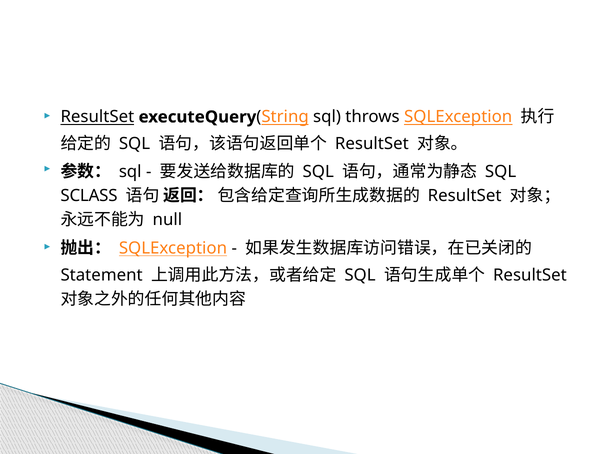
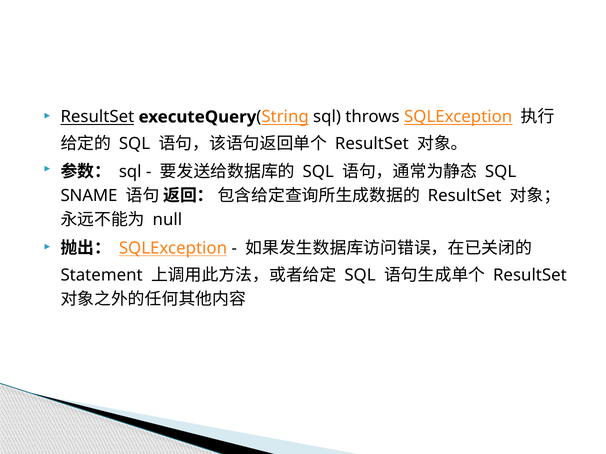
SCLASS: SCLASS -> SNAME (89, 196)
